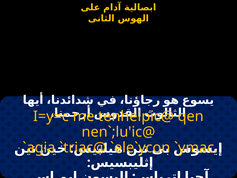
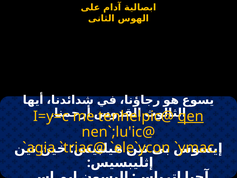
qen underline: none -> present (191, 116)
